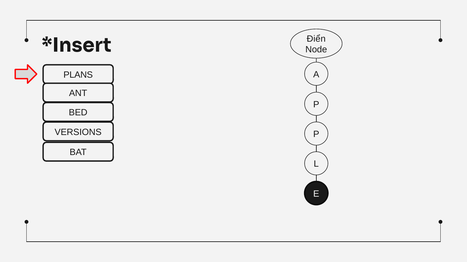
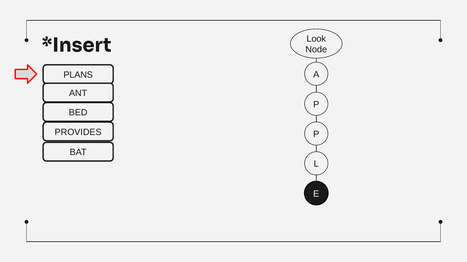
Điển: Điển -> Look (316, 39)
VERSIONS: VERSIONS -> PROVIDES (78, 132)
